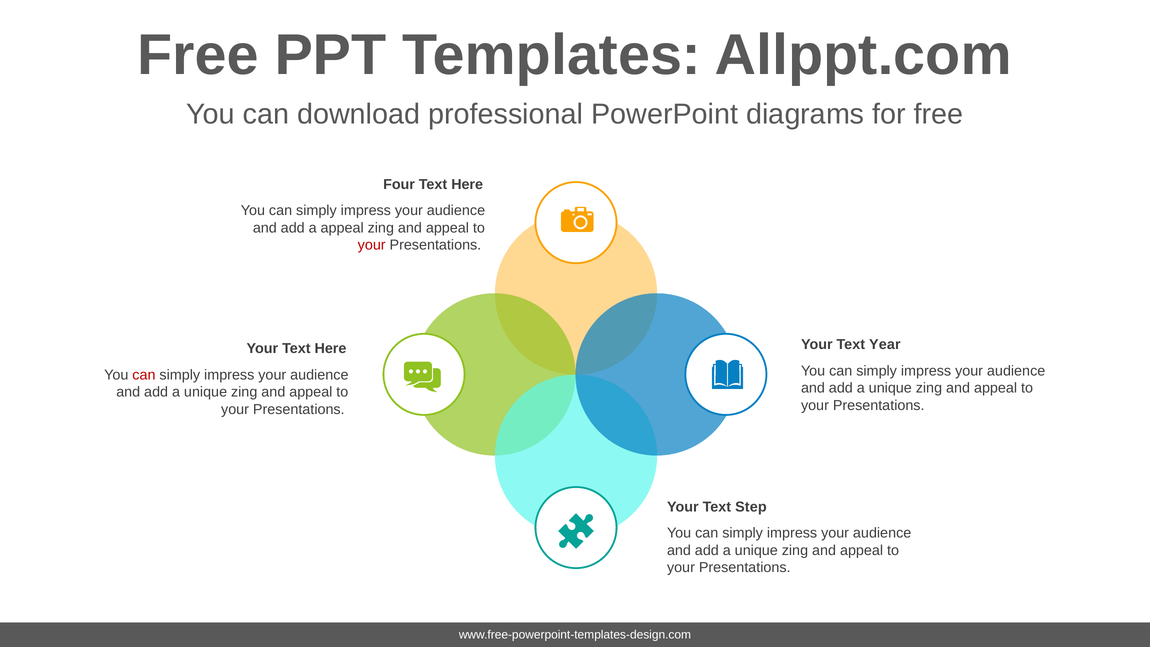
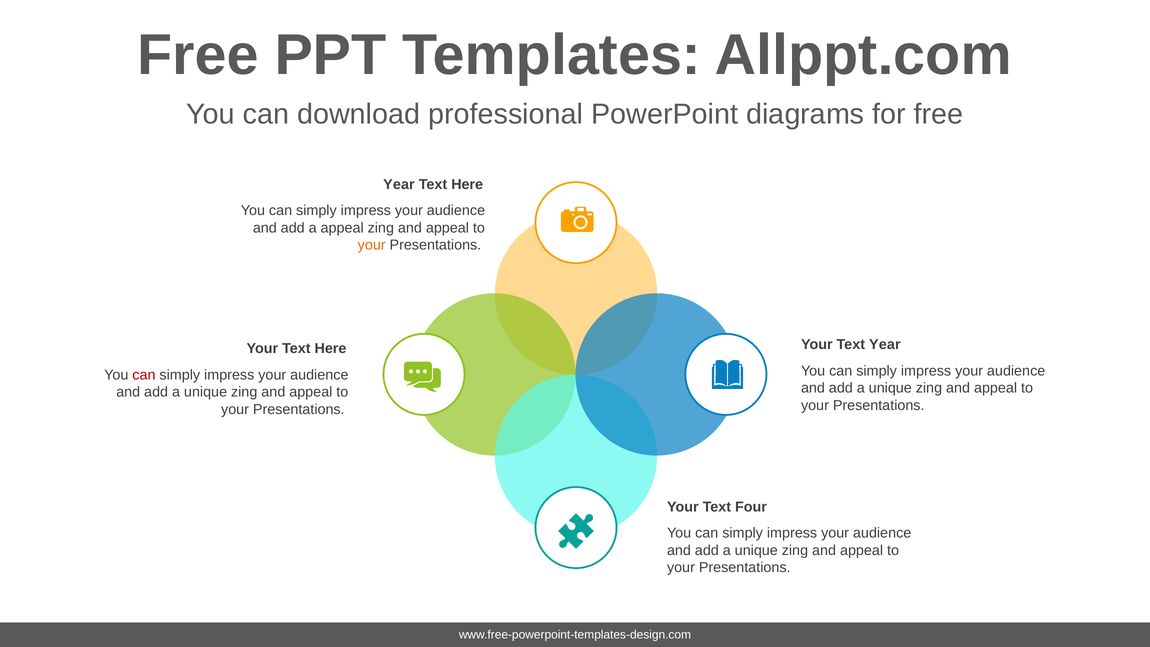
Four: Four -> Year (399, 184)
your colour: red -> orange (372, 245)
Step: Step -> Four (751, 507)
